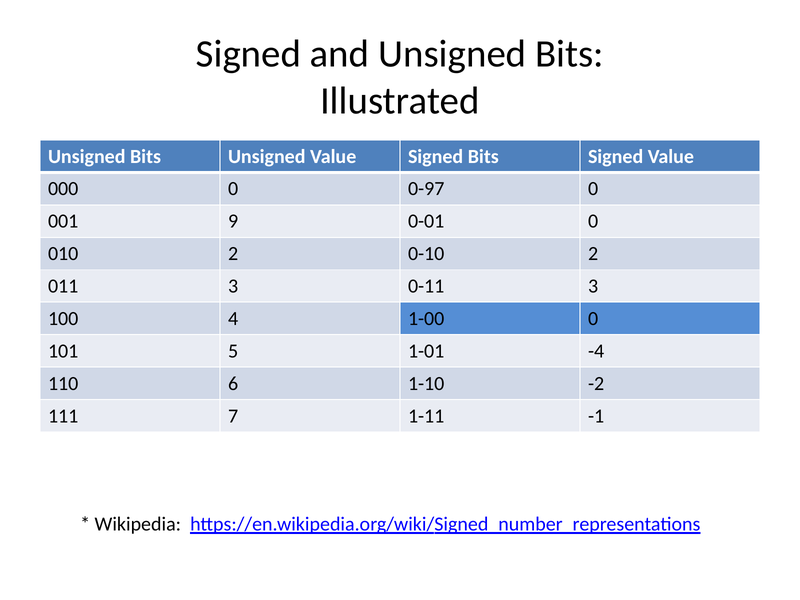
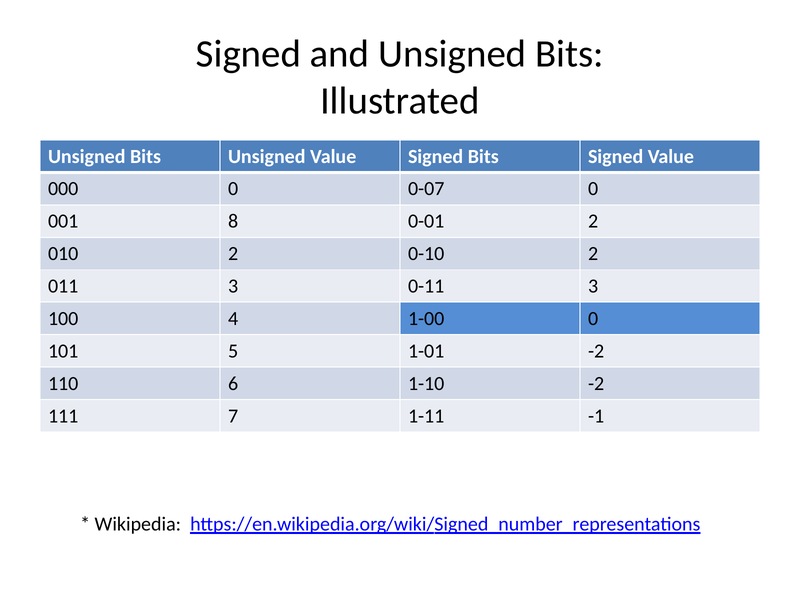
0-97: 0-97 -> 0-07 (426, 189)
9: 9 -> 8 (233, 221)
0-01 0: 0 -> 2 (593, 221)
1-01 -4: -4 -> -2 (596, 351)
